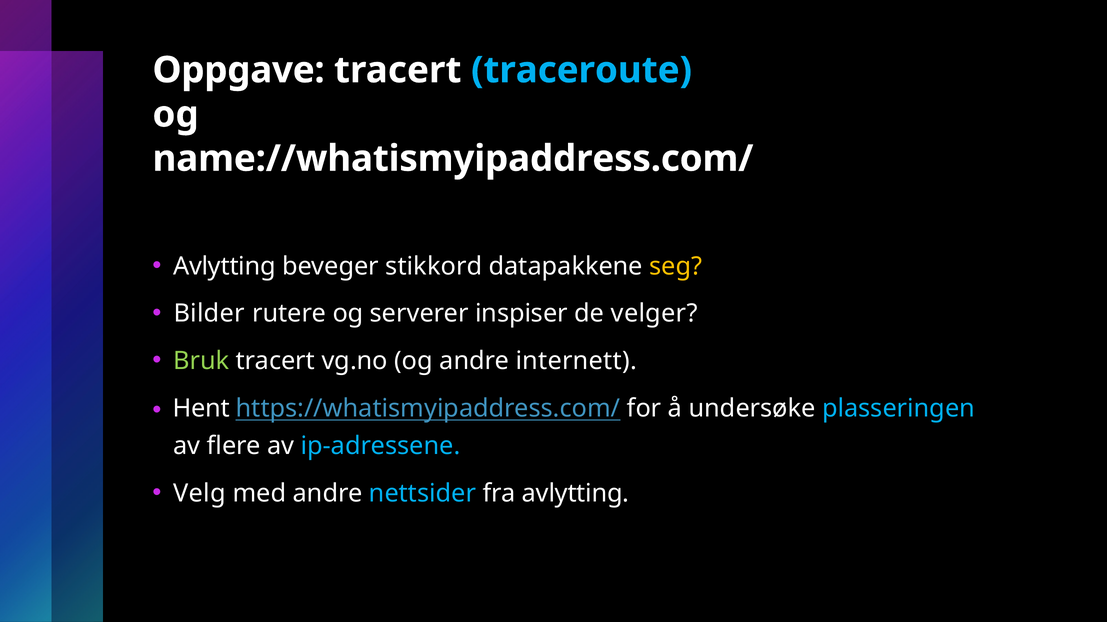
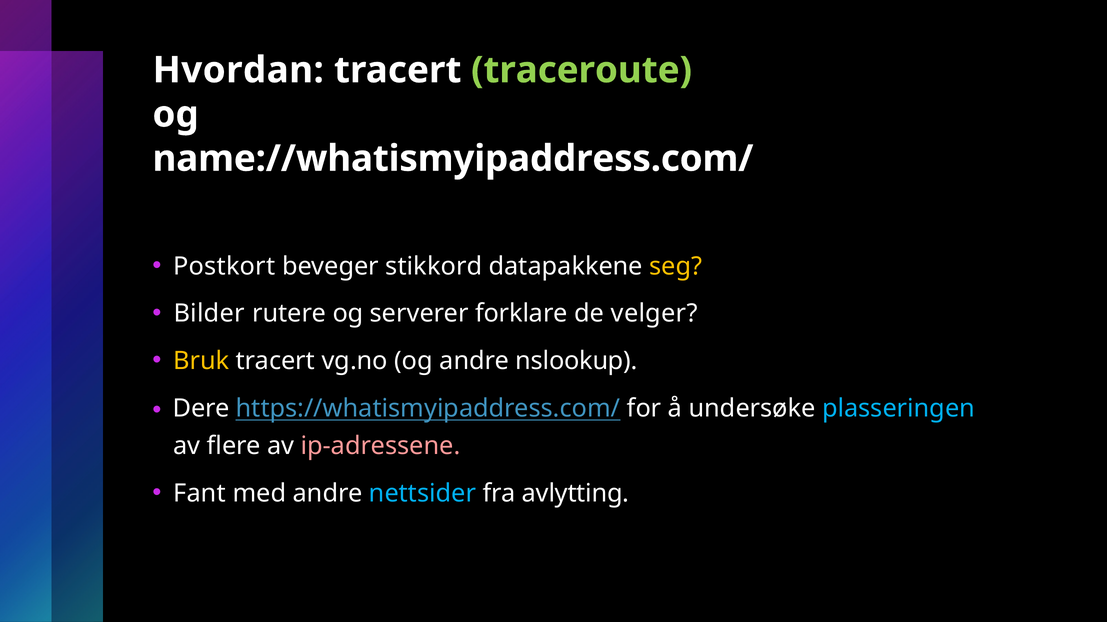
Oppgave: Oppgave -> Hvordan (238, 70)
traceroute colour: light blue -> light green (582, 70)
Avlytting: Avlytting -> Postkort (224, 267)
inspiser: inspiser -> forklare (521, 314)
Bruk colour: light green -> yellow (201, 361)
internett: internett -> nslookup (576, 361)
Hent: Hent -> Dere (201, 409)
ip-adressene colour: light blue -> pink (381, 446)
Velg: Velg -> Fant (200, 494)
